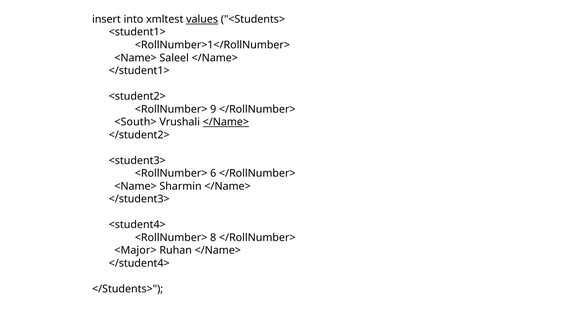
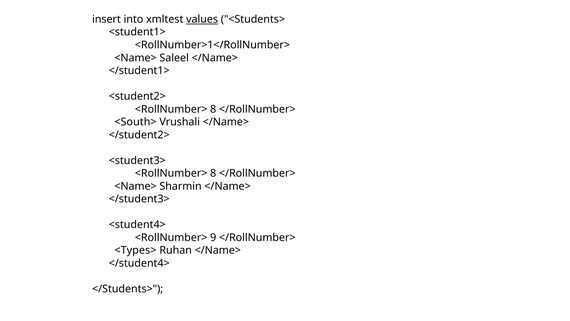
9: 9 -> 8 (213, 109)
</Name> underline: present -> none (226, 122)
6: 6 -> 8 (213, 173)
8: 8 -> 9 (213, 237)
<Major>: <Major> -> <Types> (135, 250)
